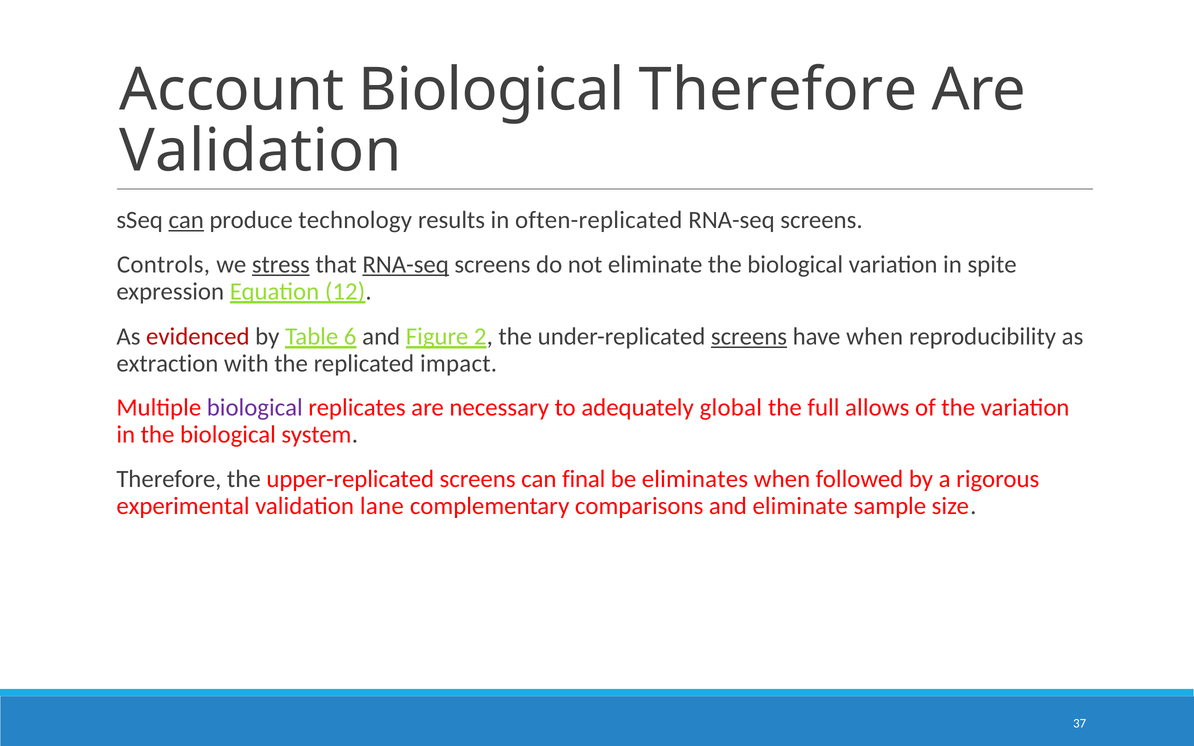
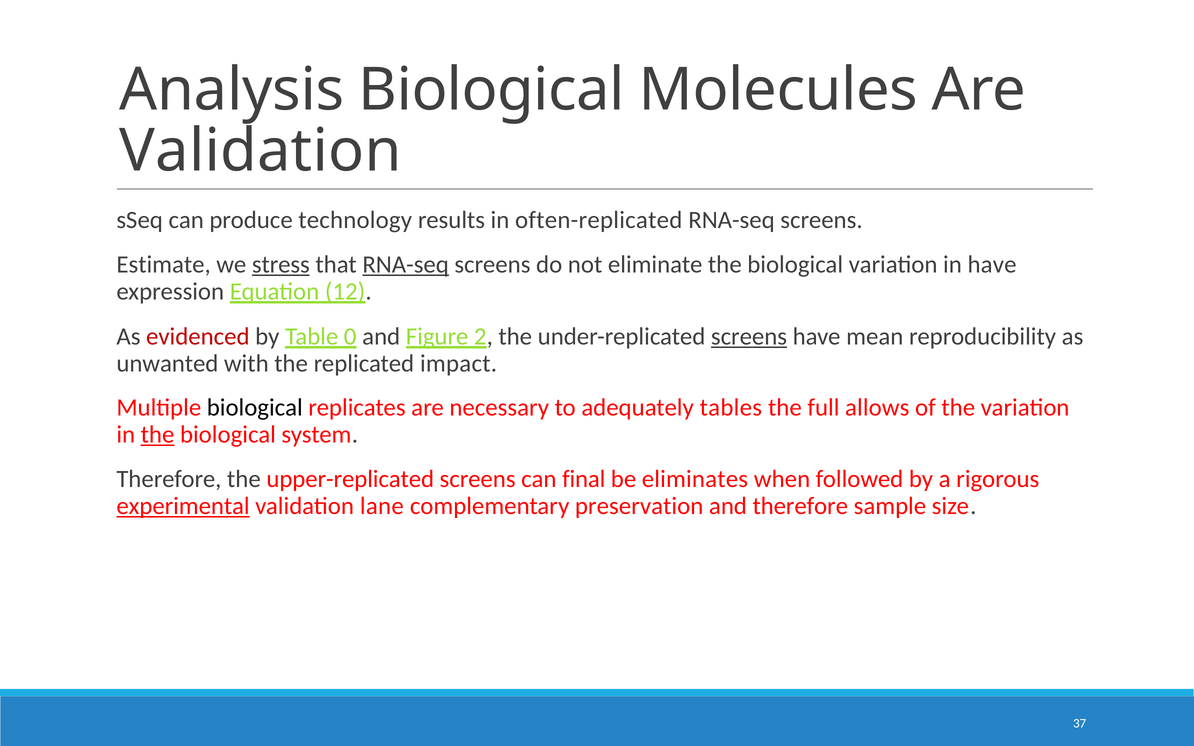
Account: Account -> Analysis (232, 90)
Biological Therefore: Therefore -> Molecules (778, 90)
can underline: present -> none (186, 220)
Controls: Controls -> Estimate (164, 264)
in spite: spite -> have (992, 264)
6: 6 -> 0 (350, 337)
have when: when -> mean (875, 337)
extraction: extraction -> unwanted (167, 364)
biological colour: purple -> black (255, 408)
global: global -> tables (731, 408)
the underline: none -> present (158, 435)
experimental underline: none -> present (183, 506)
comparisons: comparisons -> preservation (639, 506)
and eliminate: eliminate -> therefore (800, 506)
